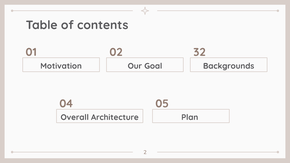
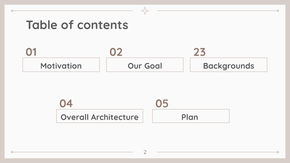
32: 32 -> 23 (200, 52)
